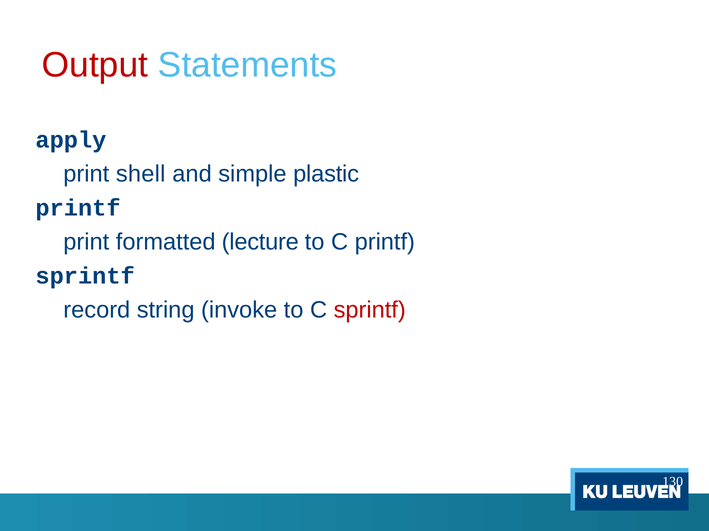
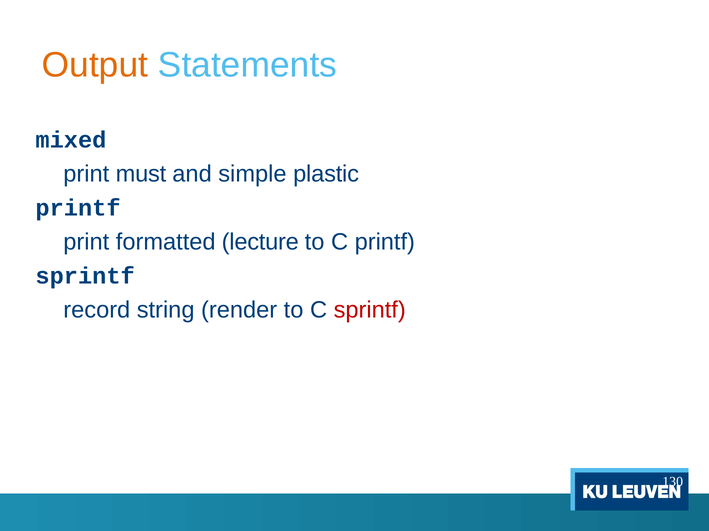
Output colour: red -> orange (95, 65)
apply: apply -> mixed (71, 140)
shell: shell -> must (141, 174)
invoke: invoke -> render (239, 310)
